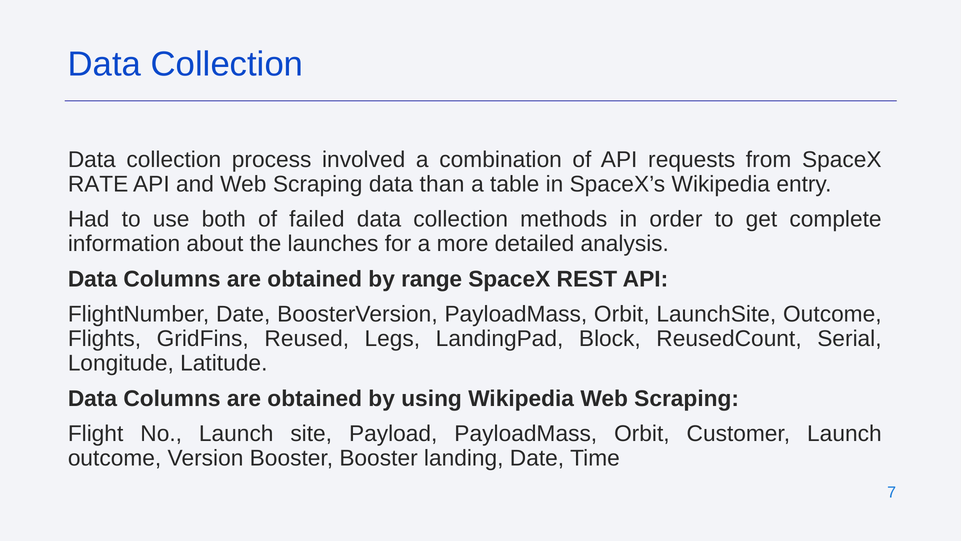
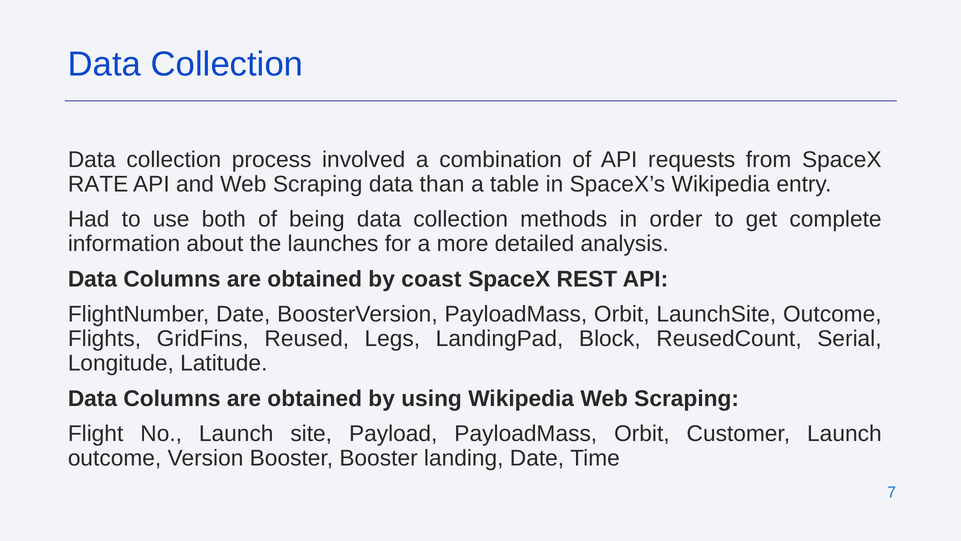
failed: failed -> being (317, 219)
range: range -> coast (431, 279)
